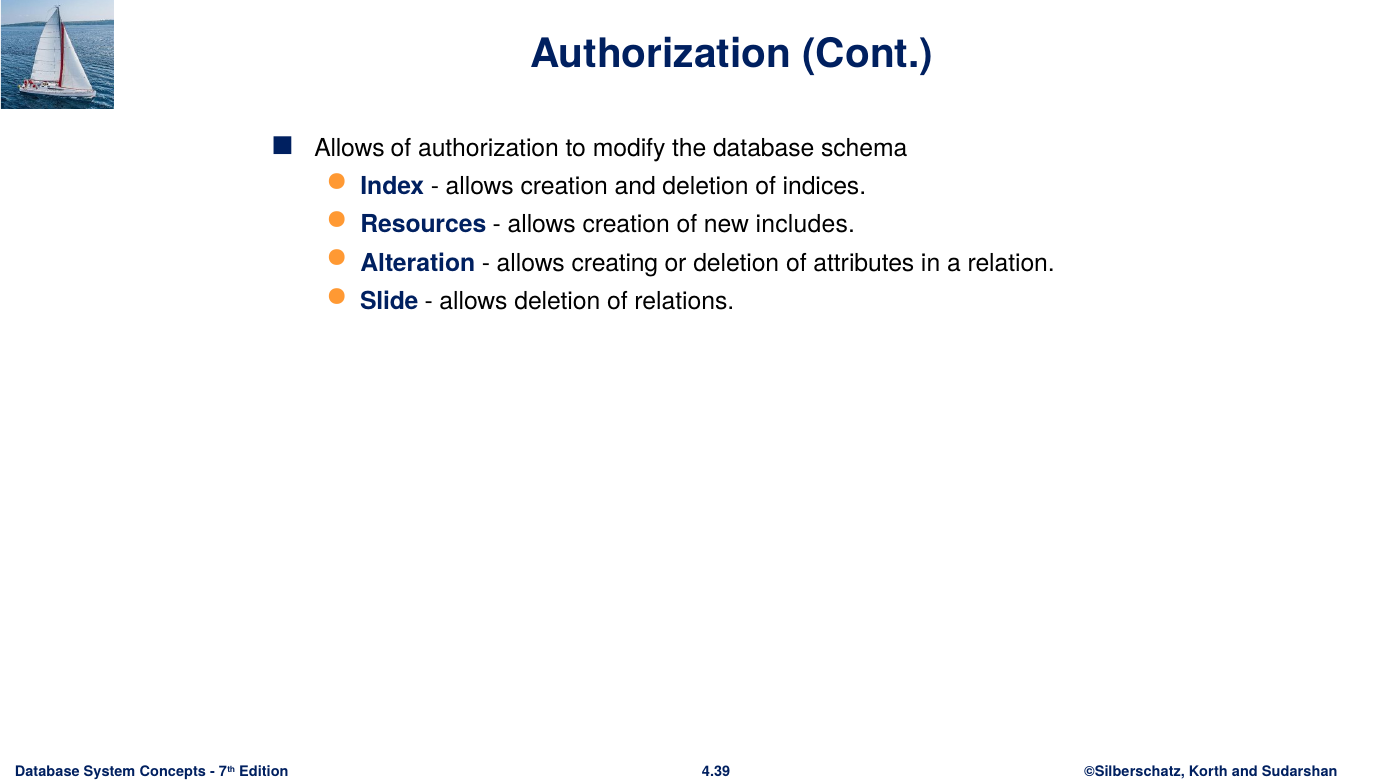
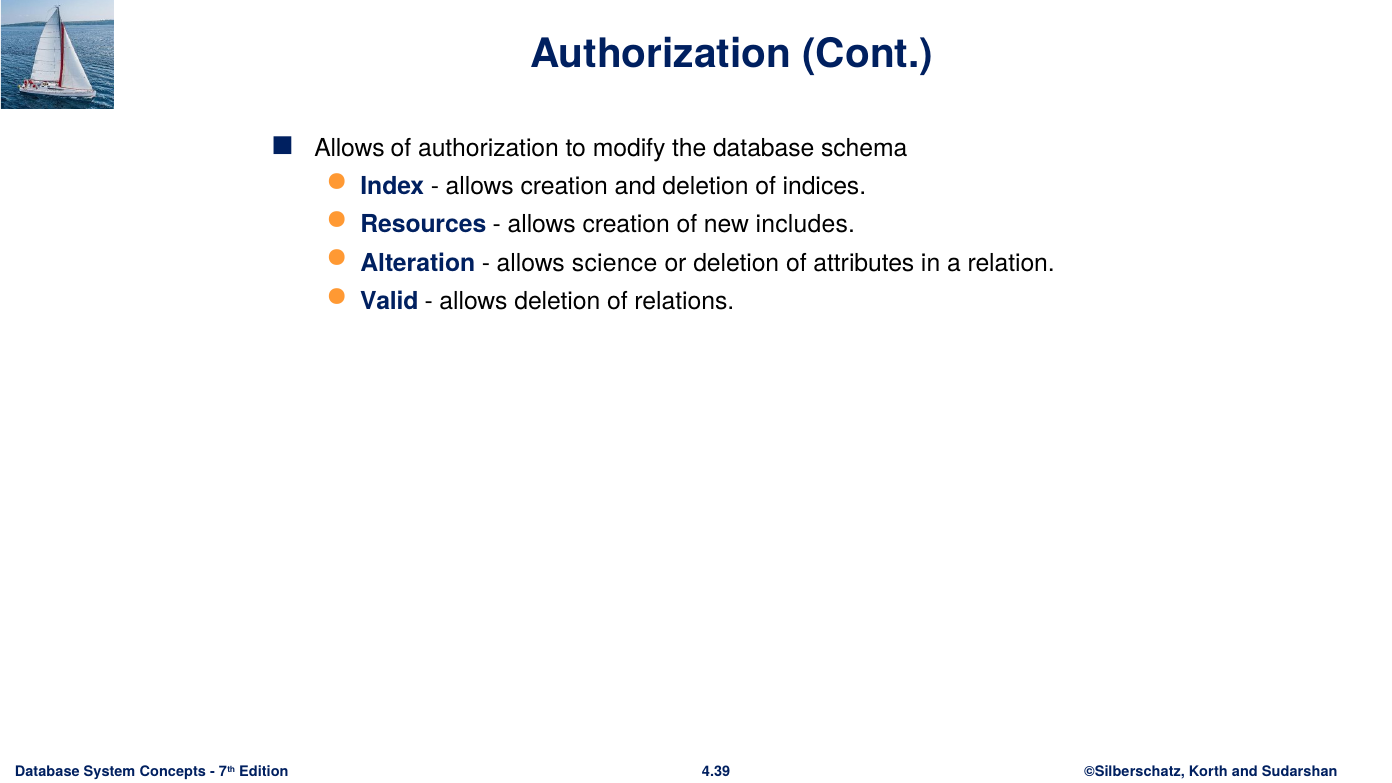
creating: creating -> science (615, 263)
Slide: Slide -> Valid (389, 301)
